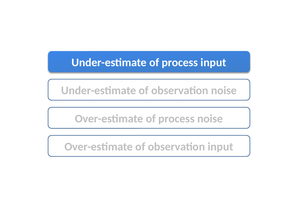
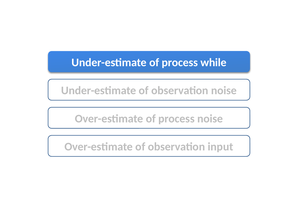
process input: input -> while (214, 63)
